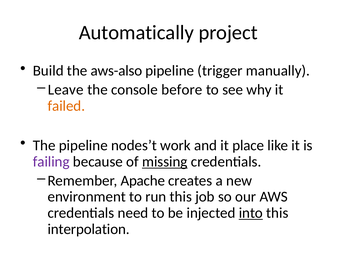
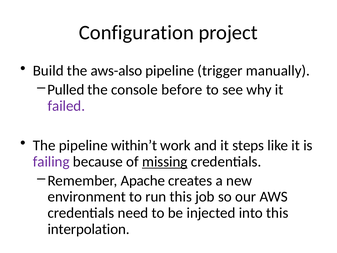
Automatically: Automatically -> Configuration (136, 33)
Leave: Leave -> Pulled (66, 90)
failed colour: orange -> purple (66, 106)
nodes’t: nodes’t -> within’t (134, 145)
place: place -> steps (248, 145)
into underline: present -> none (251, 213)
